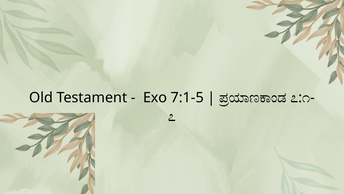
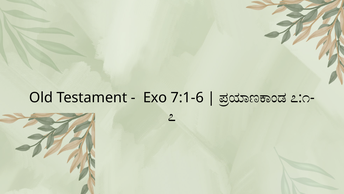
7:1-5: 7:1-5 -> 7:1-6 (187, 97)
